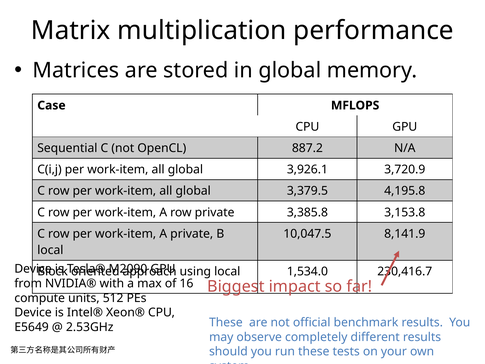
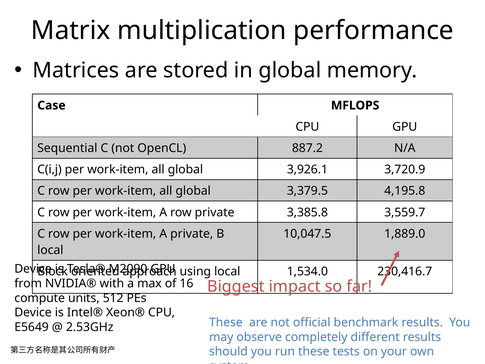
3,153.8: 3,153.8 -> 3,559.7 (405, 212)
8,141.9: 8,141.9 -> 1,889.0 (405, 234)
